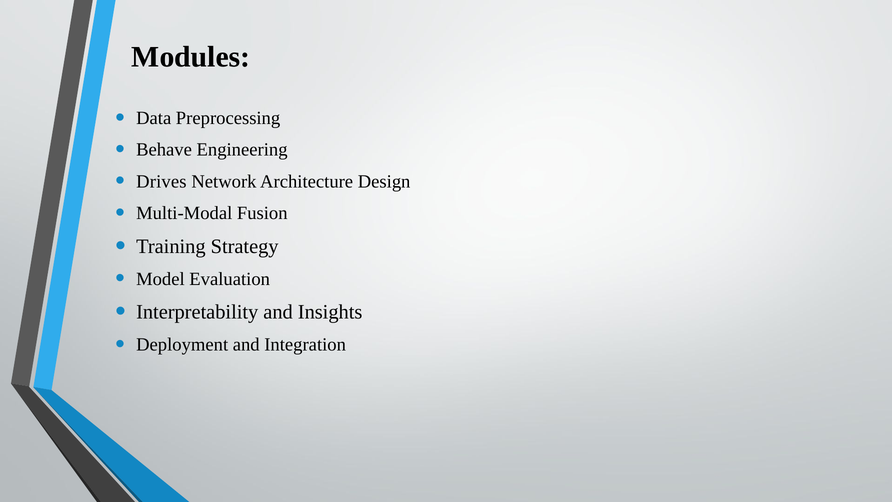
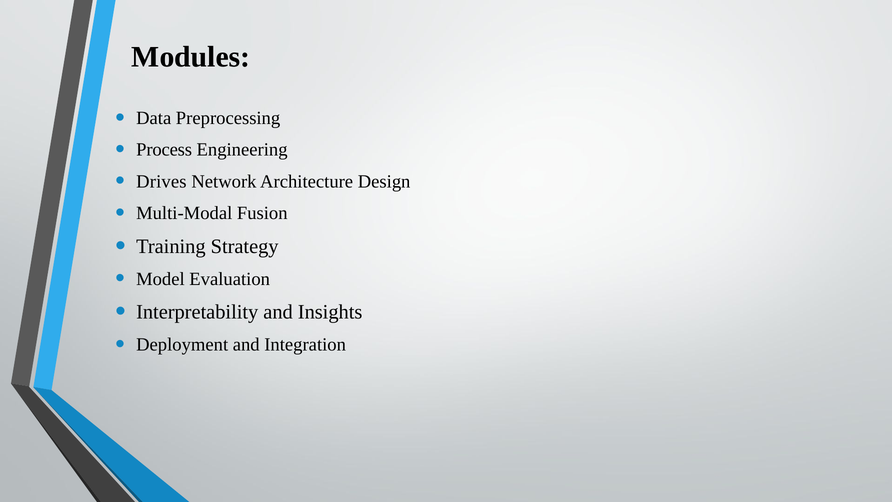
Behave: Behave -> Process (164, 150)
